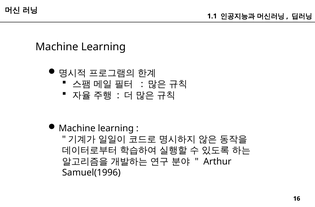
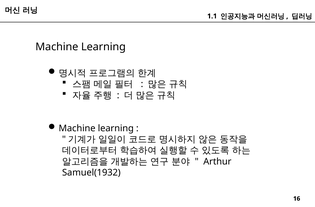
Samuel(1996: Samuel(1996 -> Samuel(1932 (91, 172)
